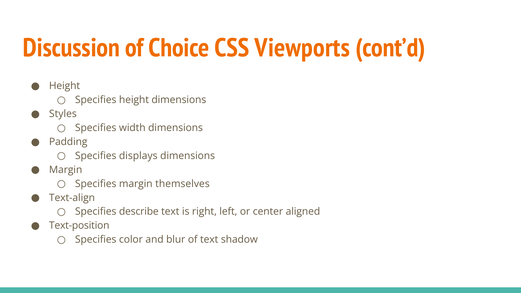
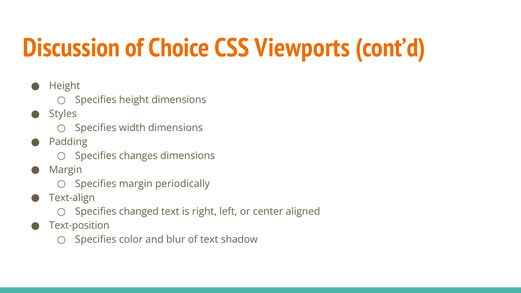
displays: displays -> changes (138, 156)
themselves: themselves -> periodically (183, 184)
describe: describe -> changed (139, 212)
